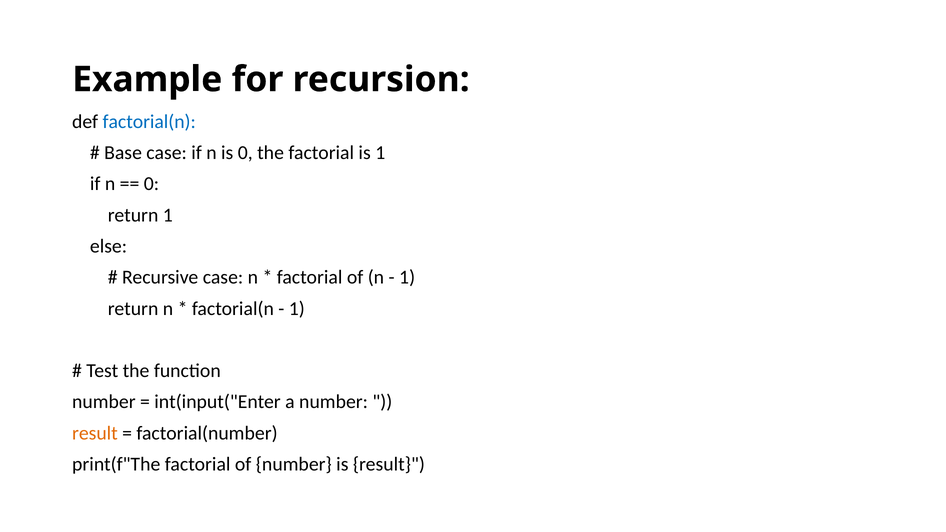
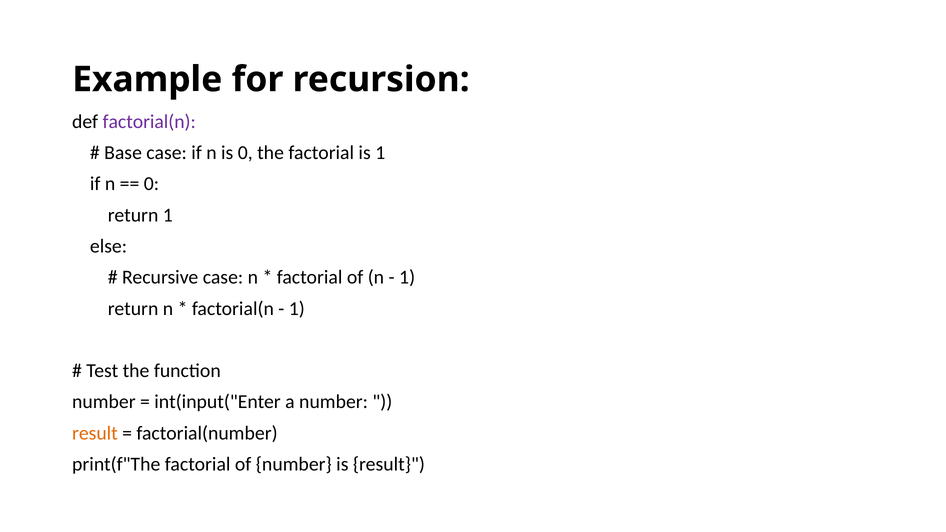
factorial(n colour: blue -> purple (149, 122)
